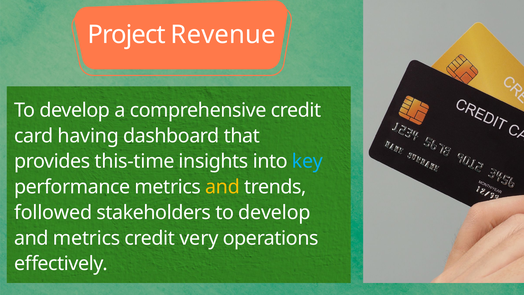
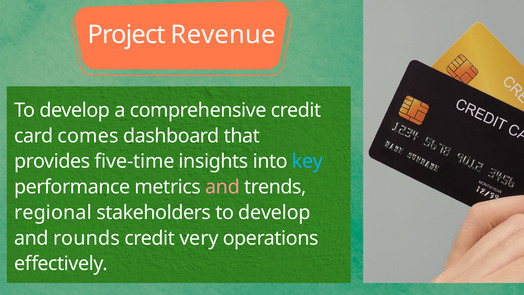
having: having -> comes (88, 136)
this-time: this-time -> five-time (135, 161)
and colour: yellow -> pink (223, 187)
followed: followed -> regional (53, 212)
and metrics: metrics -> rounds (86, 238)
